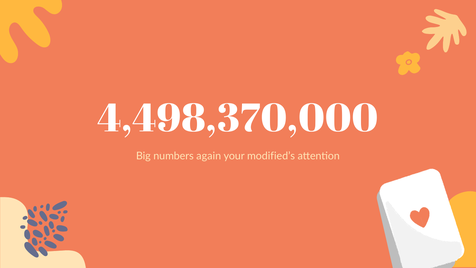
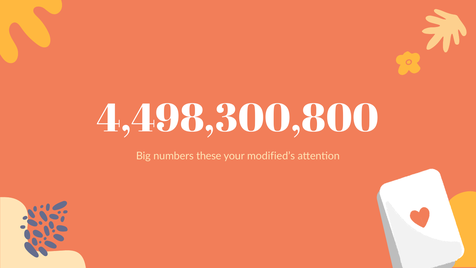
4,498,370,000: 4,498,370,000 -> 4,498,300,800 (238, 118)
again: again -> these (209, 156)
